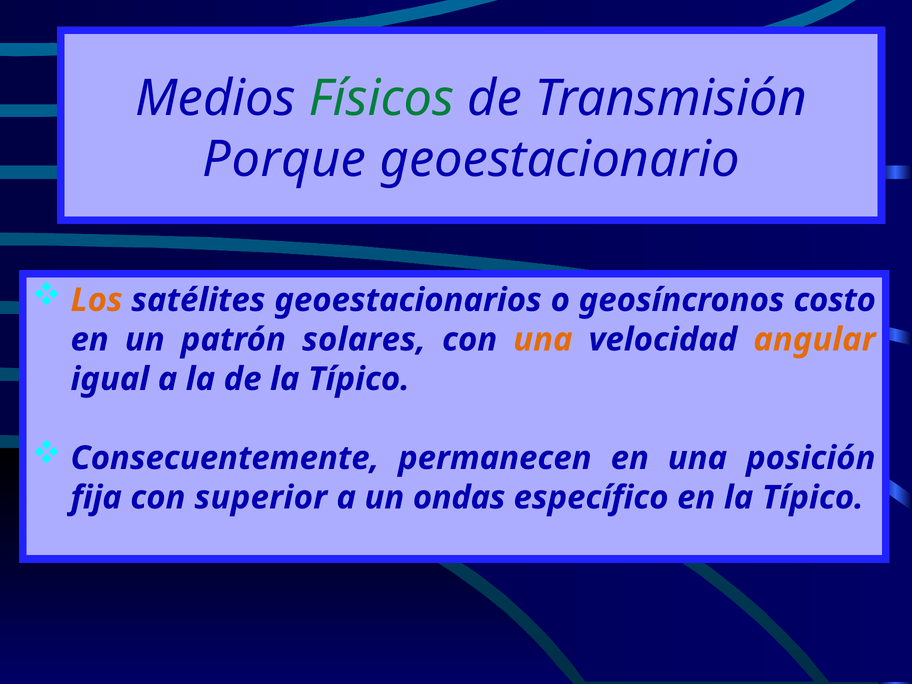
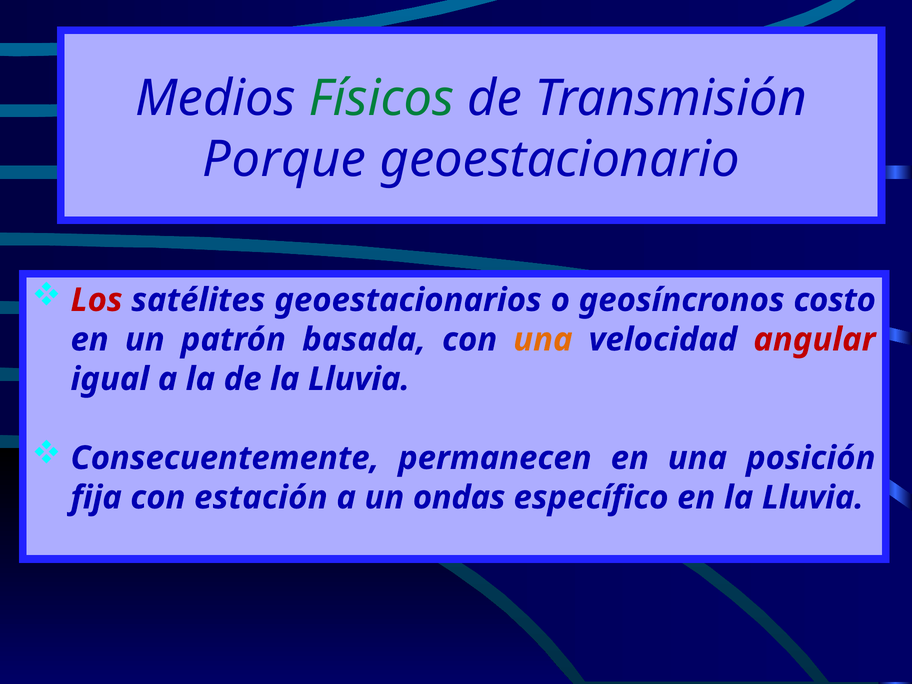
Los colour: orange -> red (97, 300)
solares: solares -> basada (364, 340)
angular colour: orange -> red (814, 340)
de la Típico: Típico -> Lluvia (359, 379)
superior: superior -> estación (261, 498)
en la Típico: Típico -> Lluvia (813, 498)
